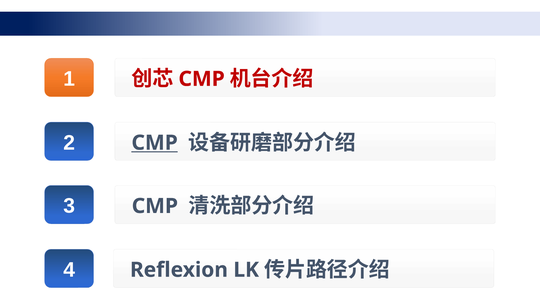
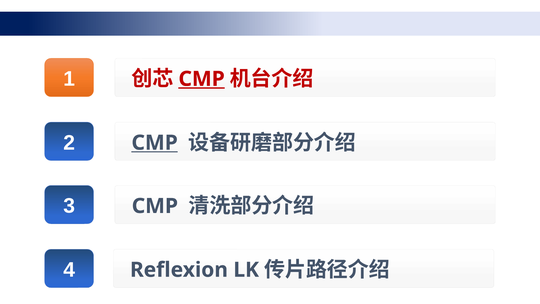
CMP underline: none -> present (202, 79)
